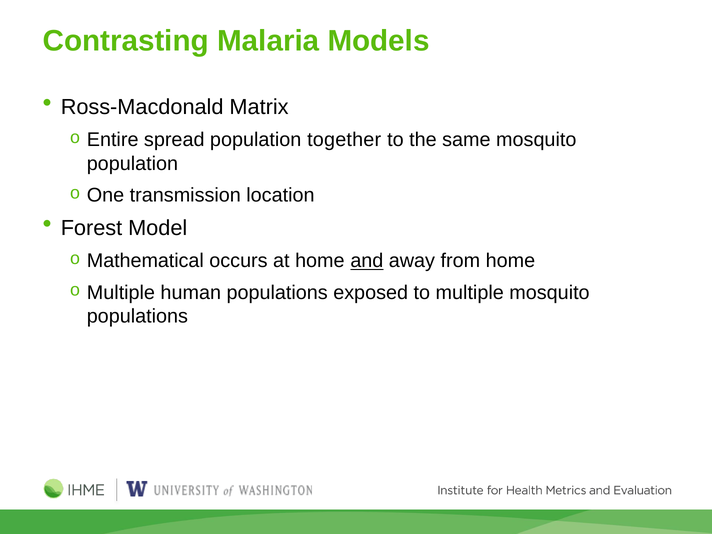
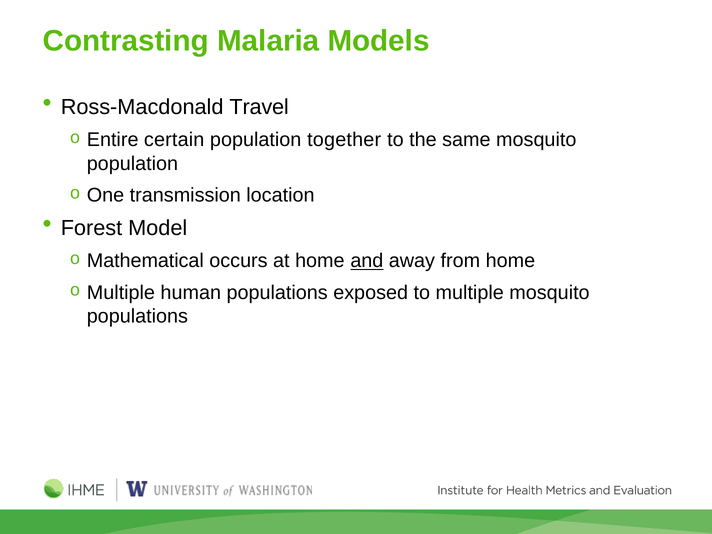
Matrix: Matrix -> Travel (259, 107)
spread: spread -> certain (174, 140)
